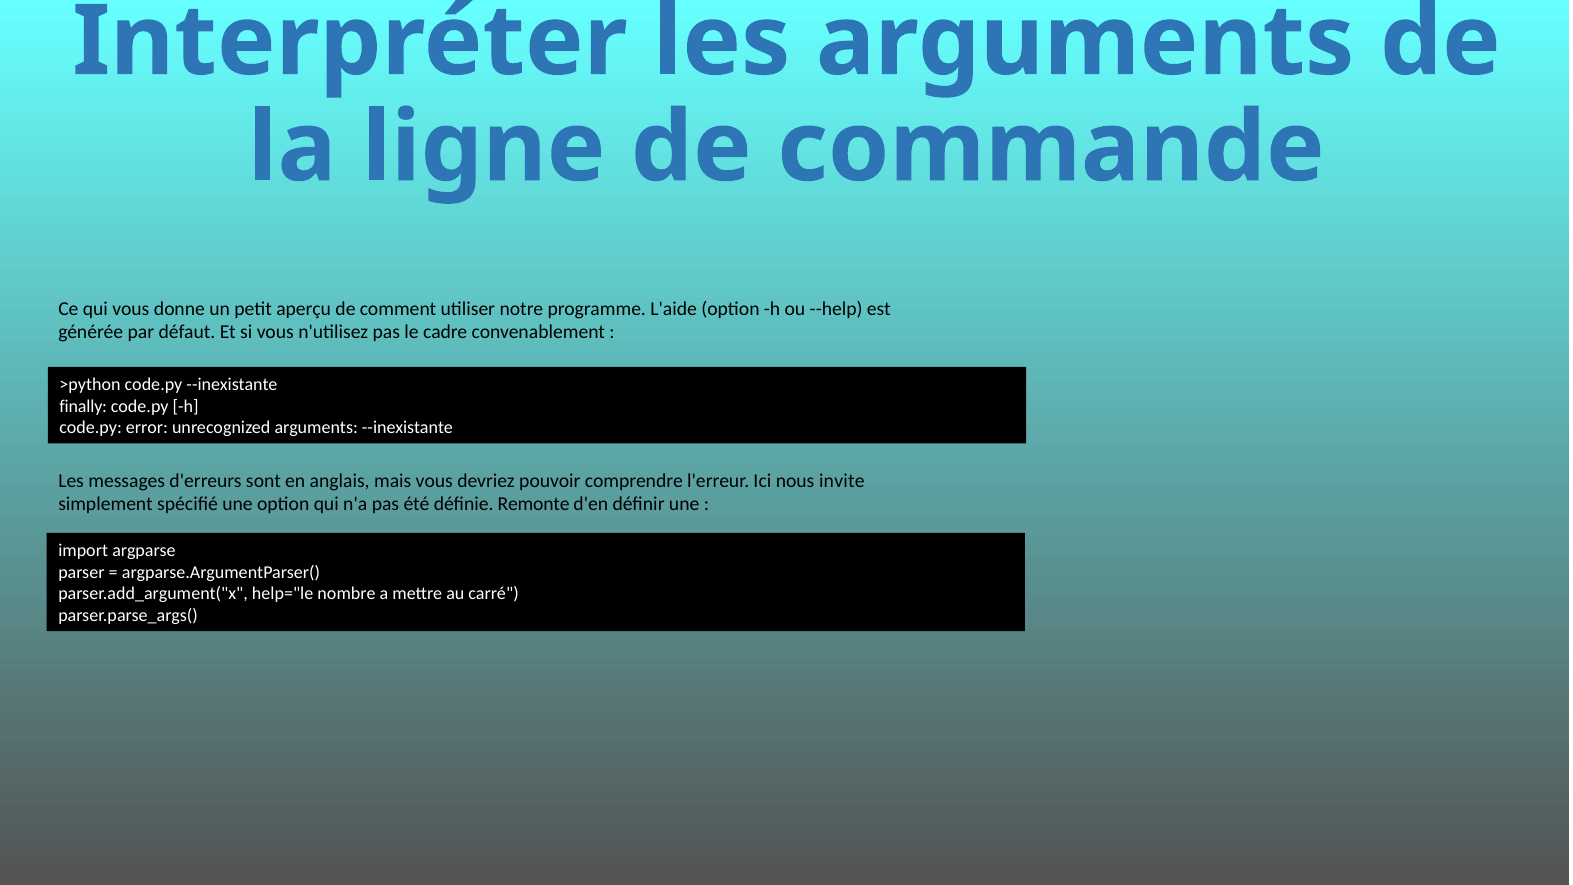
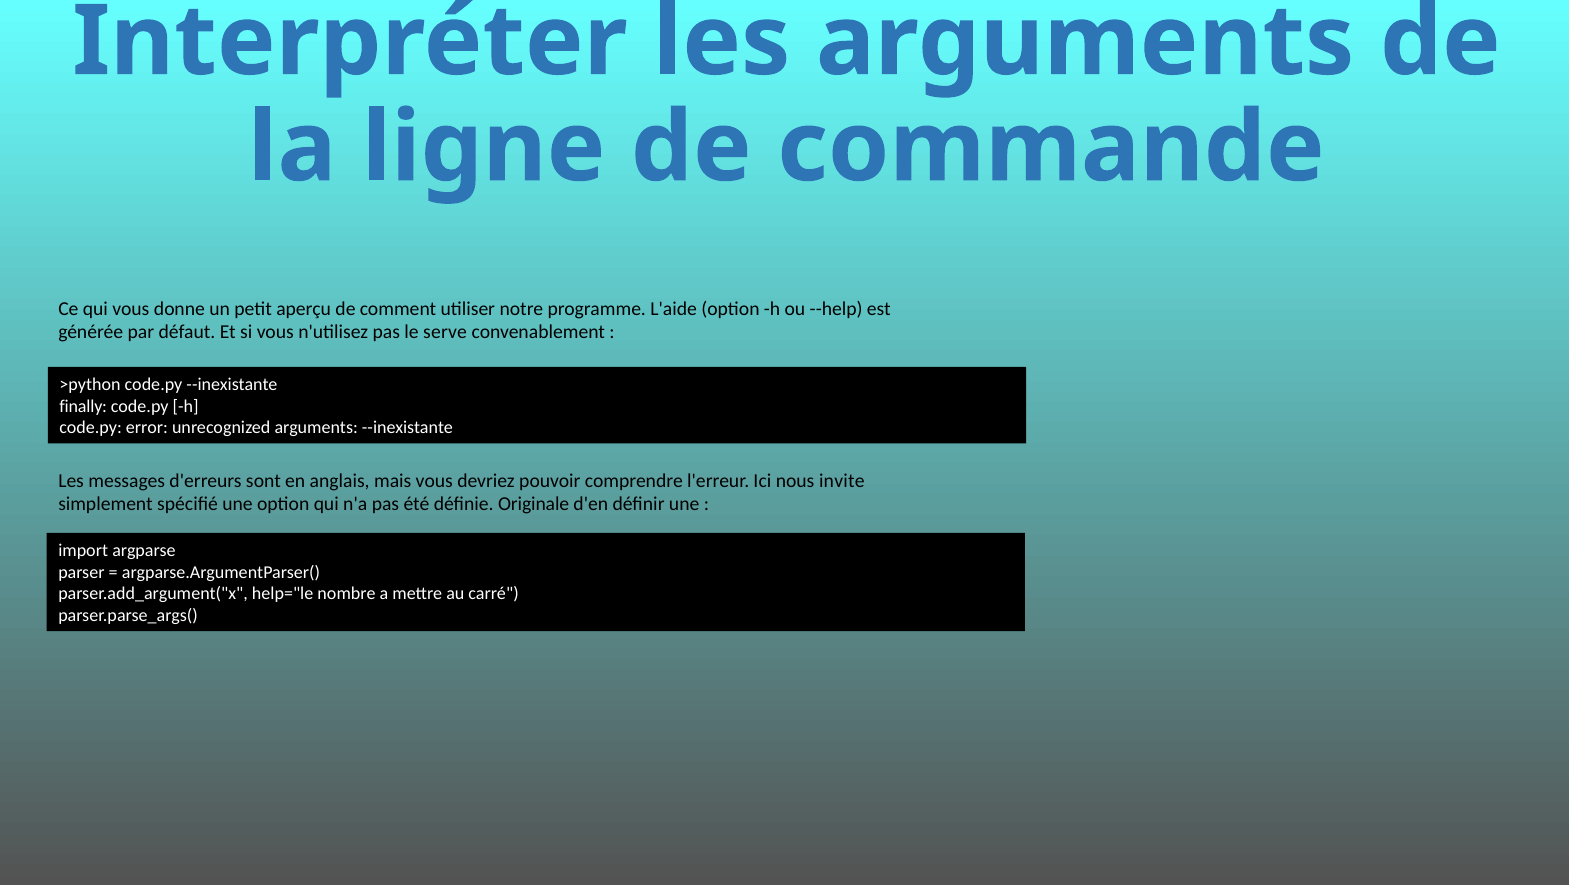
cadre: cadre -> serve (445, 332)
Remonte: Remonte -> Originale (534, 504)
